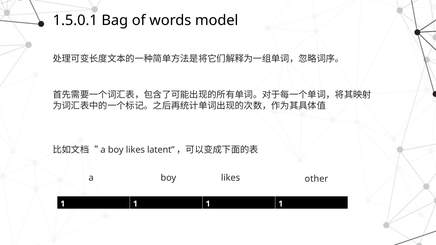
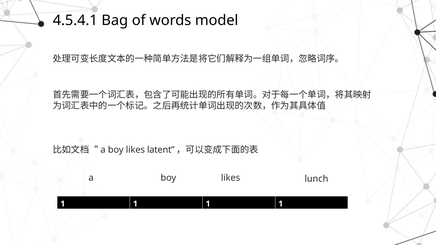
1.5.0.1: 1.5.0.1 -> 4.5.4.1 (75, 20)
other: other -> lunch (316, 179)
